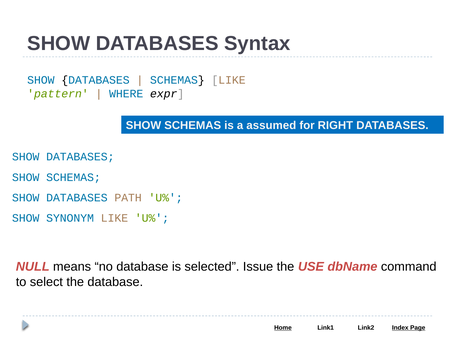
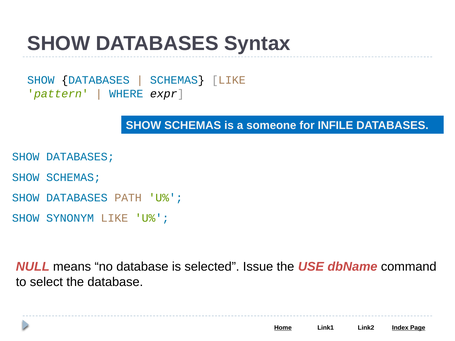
assumed: assumed -> someone (271, 126)
RIGHT: RIGHT -> INFILE (335, 126)
